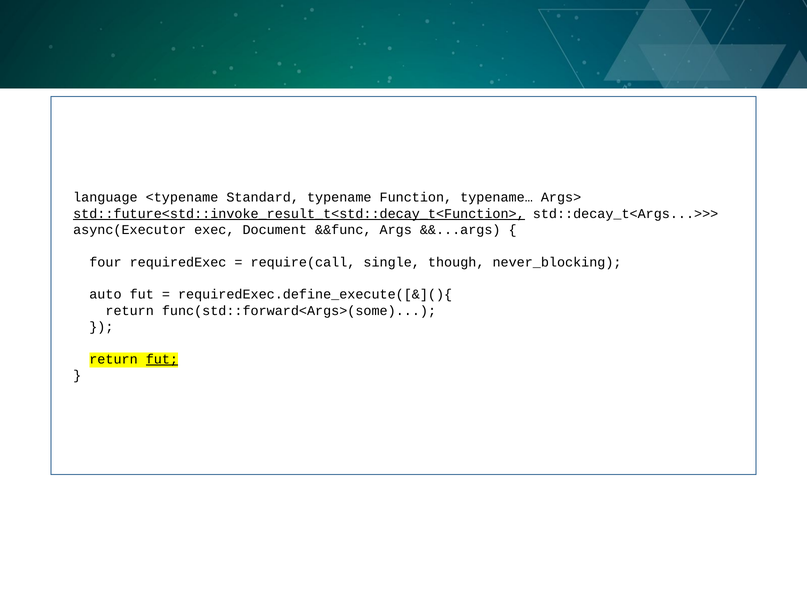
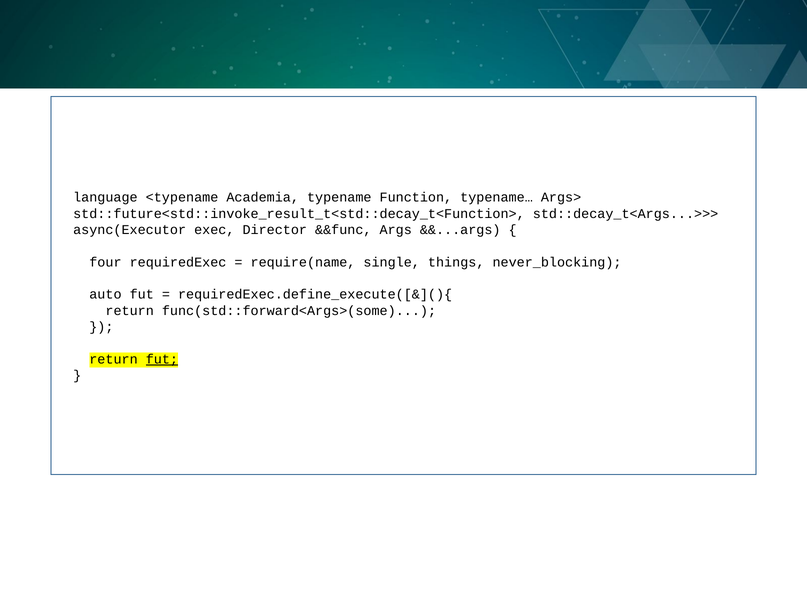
Standard: Standard -> Academia (263, 197)
std::future<std::invoke_result_t<std::decay_t<Function> underline: present -> none (299, 213)
Document: Document -> Director (275, 230)
require(call: require(call -> require(name (303, 262)
though: though -> things (456, 262)
